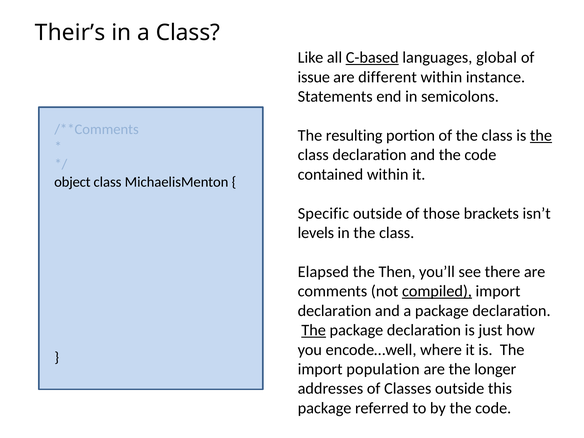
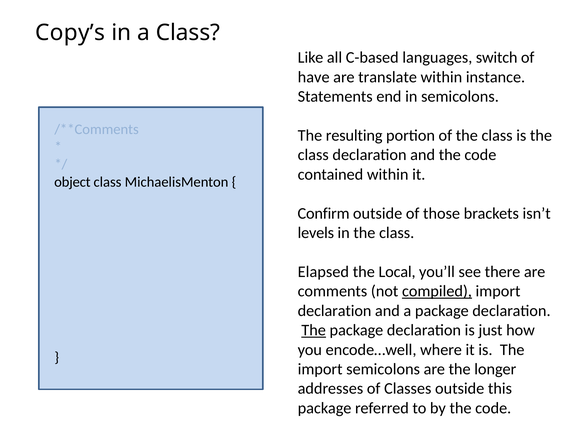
Their’s: Their’s -> Copy’s (70, 33)
C-based underline: present -> none (372, 58)
global: global -> switch (497, 58)
issue: issue -> have (314, 77)
different: different -> translate (388, 77)
the underline: present -> none (541, 135)
Specific: Specific -> Confirm (324, 213)
Then: Then -> Local (397, 272)
import population: population -> semicolons (383, 369)
